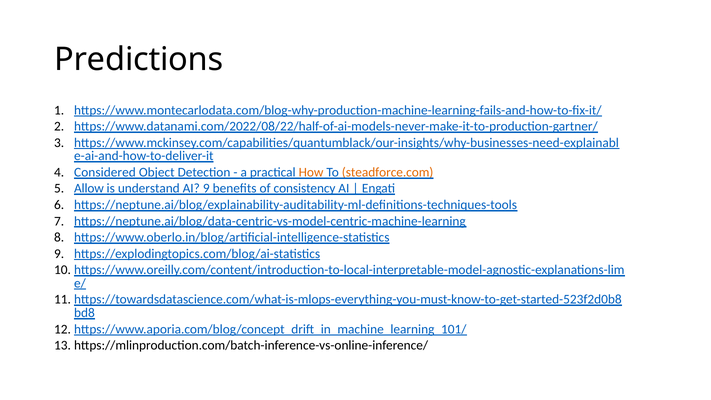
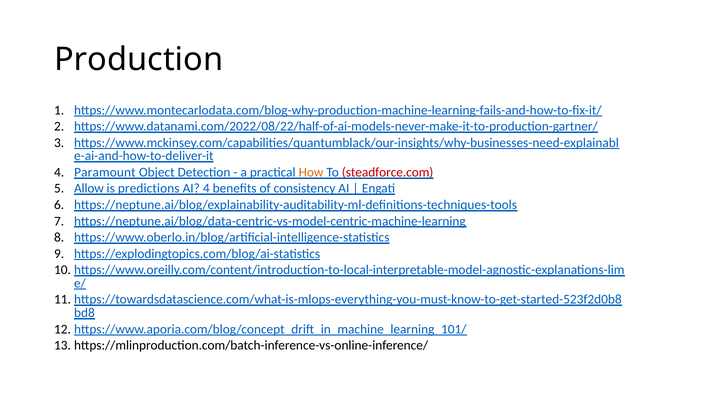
Predictions: Predictions -> Production (139, 60)
Considered: Considered -> Paramount (105, 172)
steadforce.com colour: orange -> red (388, 172)
understand: understand -> predictions (149, 189)
AI 9: 9 -> 4 (206, 189)
